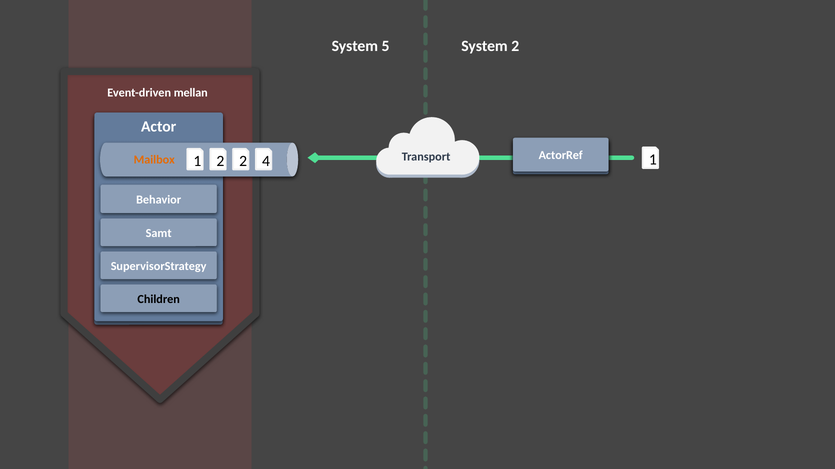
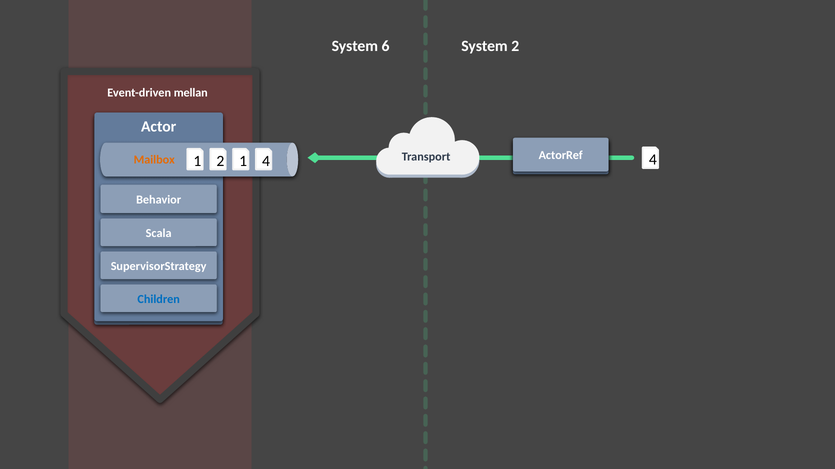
5: 5 -> 6 (386, 46)
1: 1 -> 4 (653, 160)
2 2: 2 -> 1 (243, 161)
Samt: Samt -> Scala (159, 233)
Children colour: black -> blue (159, 300)
